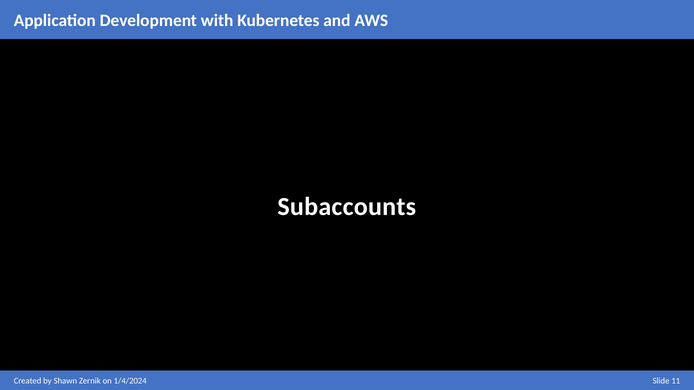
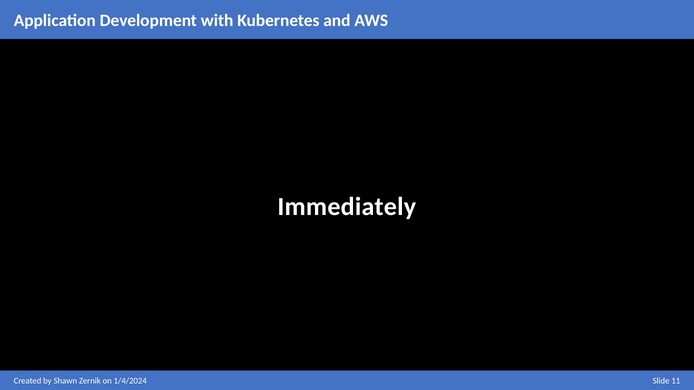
Subaccounts: Subaccounts -> Immediately (347, 207)
